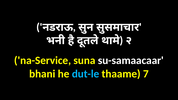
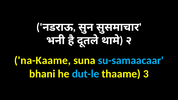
na-Service: na-Service -> na-Kaame (43, 61)
su-samaacaar colour: white -> light blue (131, 61)
7: 7 -> 3 (146, 74)
